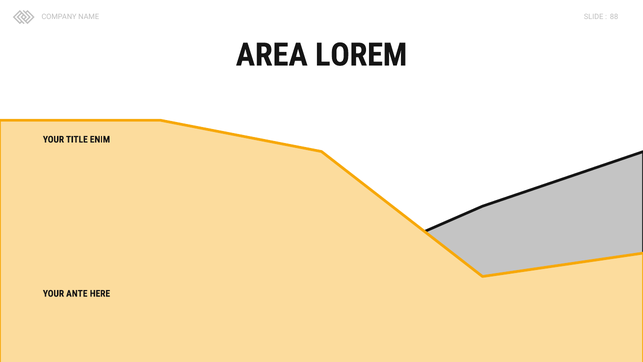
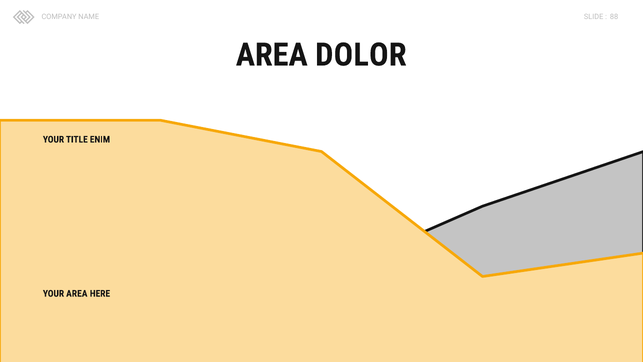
LOREM: LOREM -> DOLOR (361, 55)
YOUR ANTE: ANTE -> AREA (77, 293)
